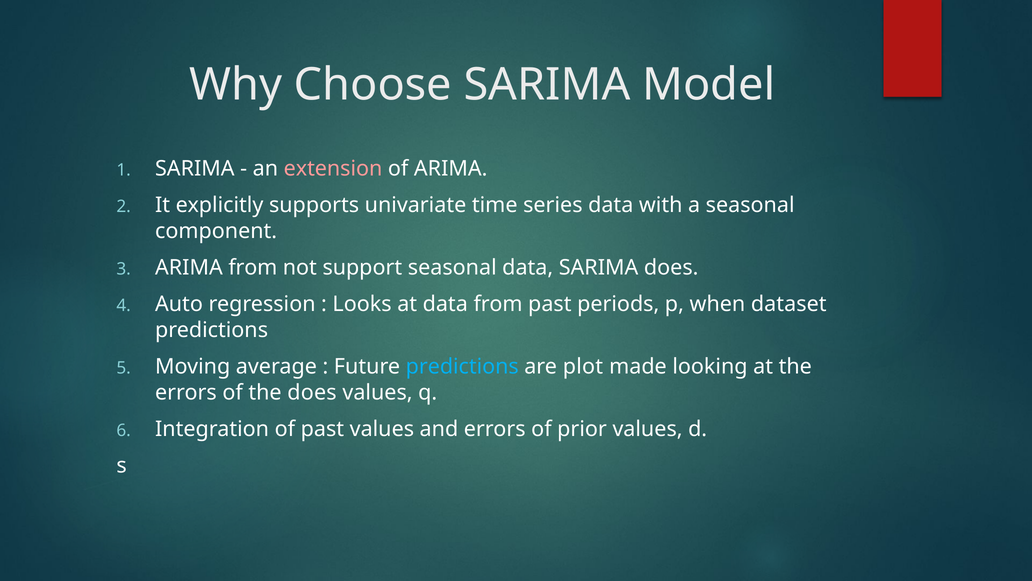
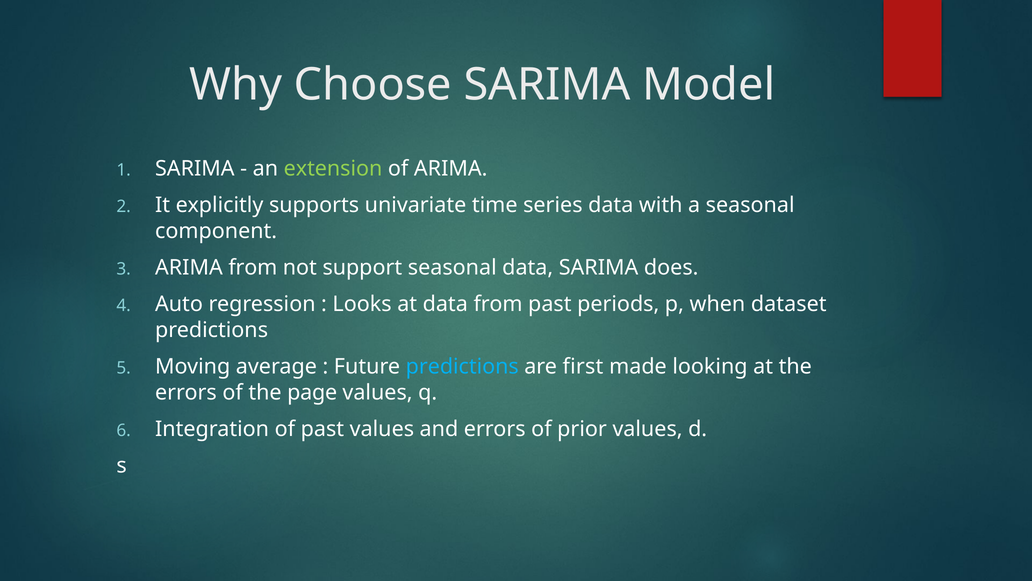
extension colour: pink -> light green (333, 168)
plot: plot -> first (583, 366)
the does: does -> page (312, 392)
